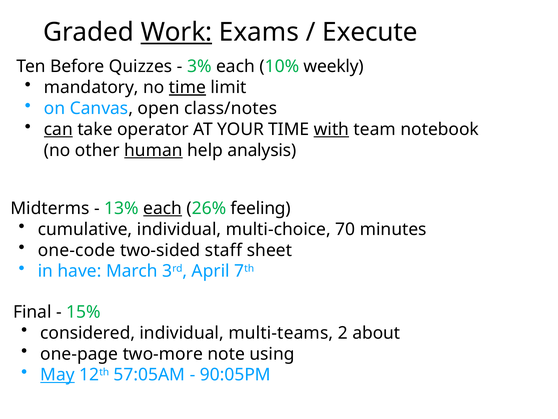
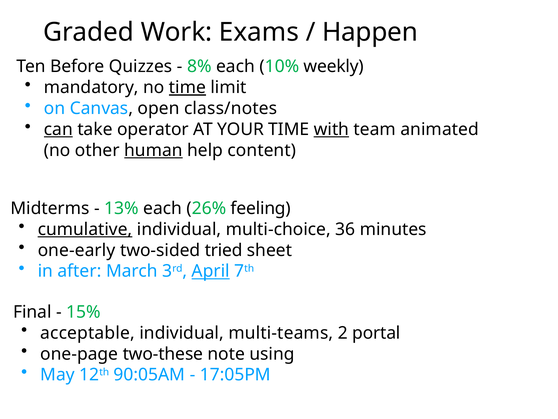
Work underline: present -> none (176, 32)
Execute: Execute -> Happen (370, 32)
3%: 3% -> 8% (199, 66)
notebook: notebook -> animated (440, 129)
analysis: analysis -> content (262, 150)
each underline: present -> none (163, 208)
cumulative underline: none -> present (85, 229)
70: 70 -> 36 (345, 229)
one-code: one-code -> one-early (77, 250)
staff: staff -> tried (224, 250)
have: have -> after (79, 271)
April underline: none -> present (211, 271)
considered: considered -> acceptable (88, 333)
about: about -> portal (376, 333)
two-more: two-more -> two-these (163, 354)
May underline: present -> none (58, 374)
57:05AM: 57:05AM -> 90:05AM (149, 374)
90:05PM: 90:05PM -> 17:05PM (235, 374)
